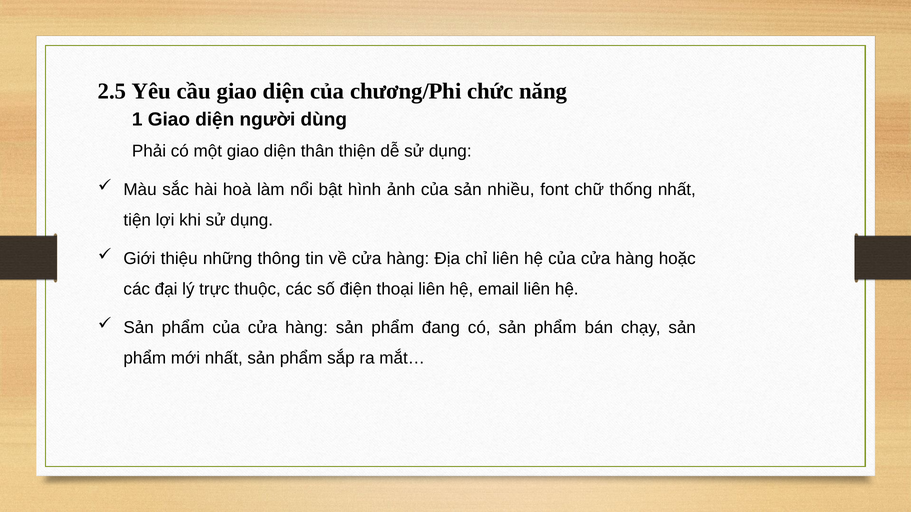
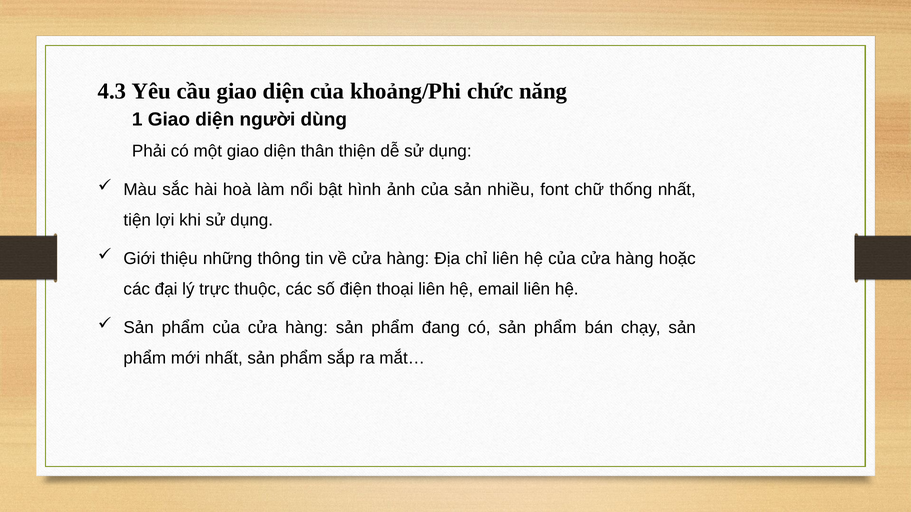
2.5: 2.5 -> 4.3 (112, 91)
chương/Phi: chương/Phi -> khoảng/Phi (406, 91)
